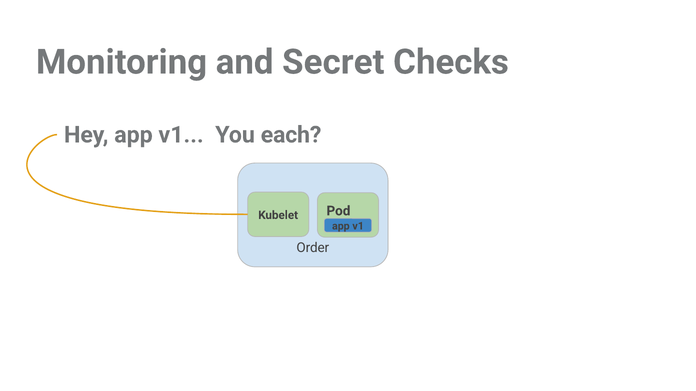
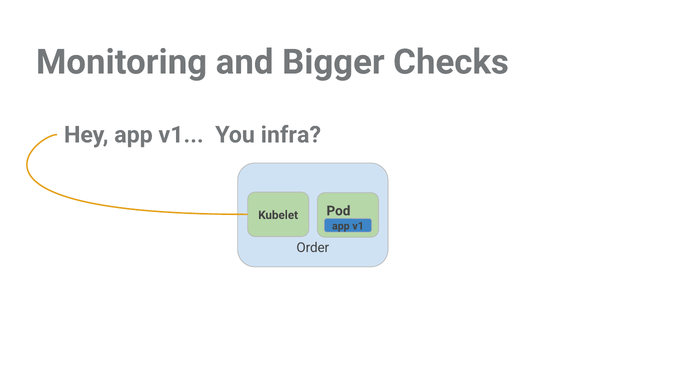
Secret: Secret -> Bigger (333, 62)
each: each -> infra (291, 135)
